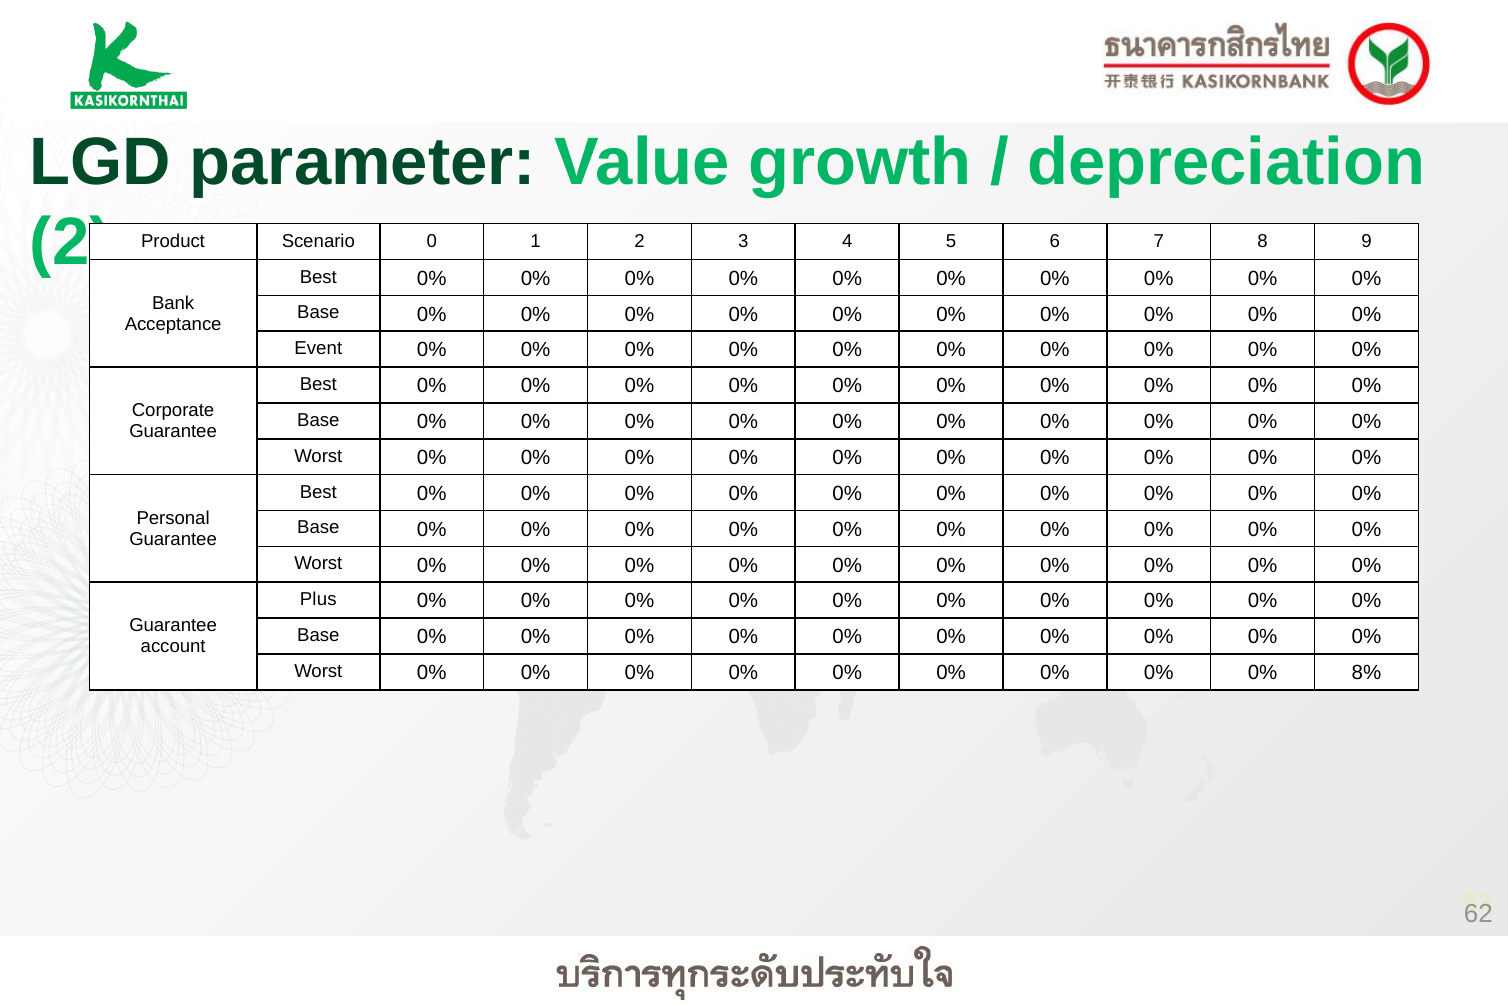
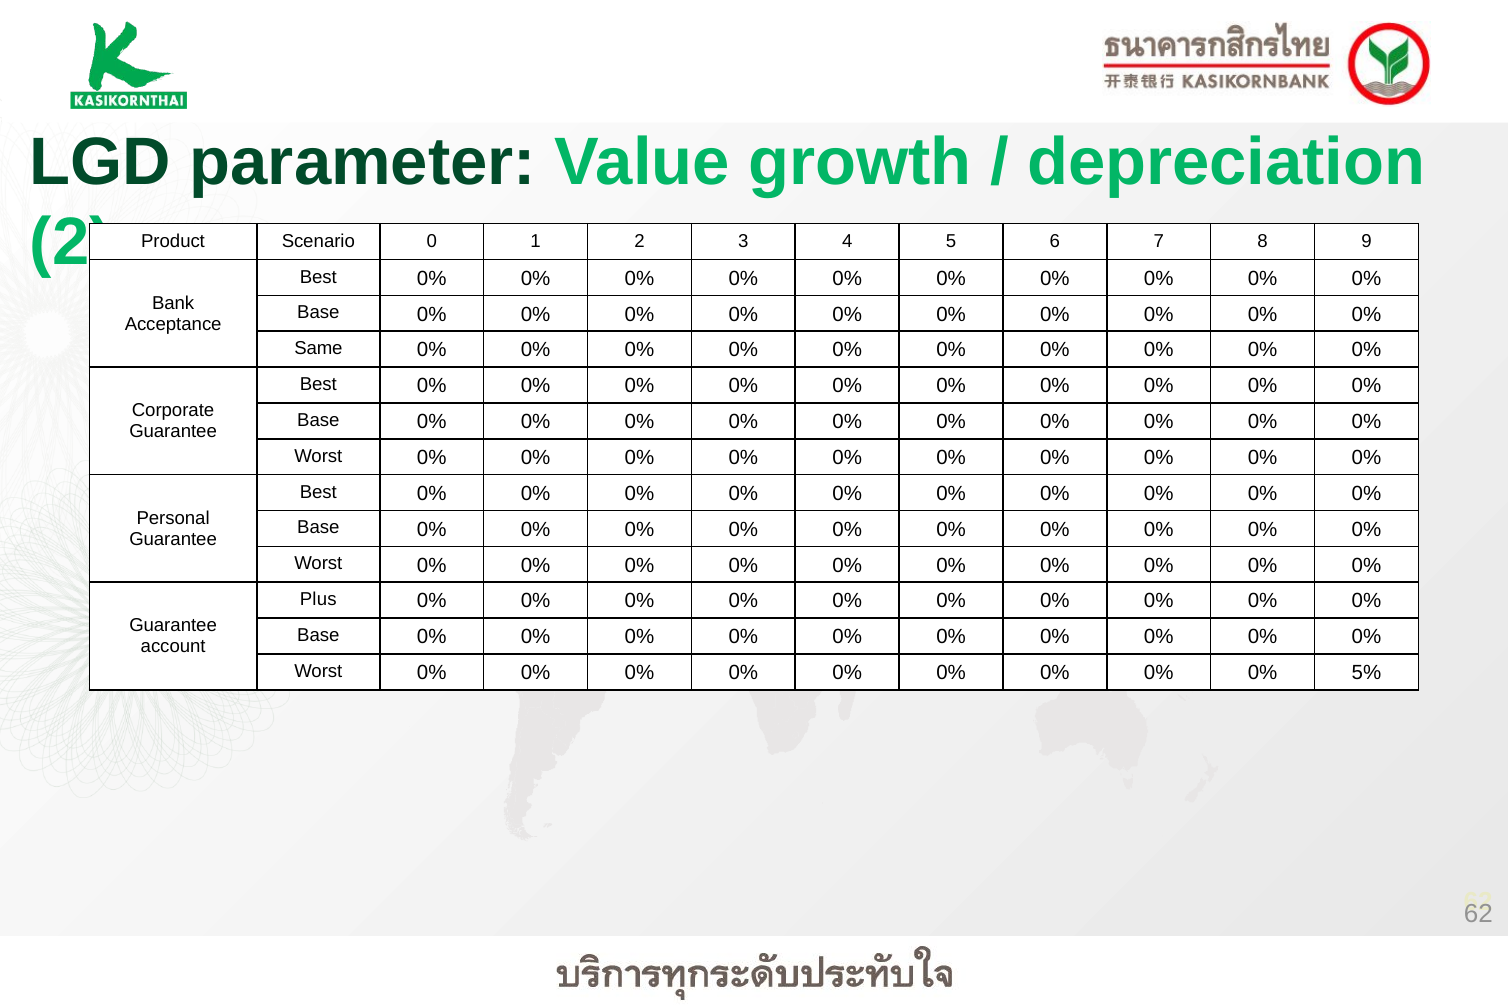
Event: Event -> Same (318, 348)
8%: 8% -> 5% (1366, 672)
